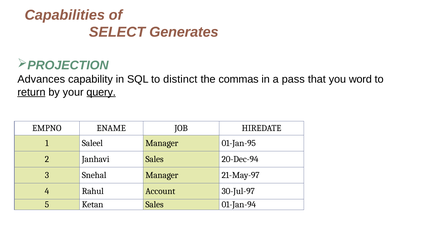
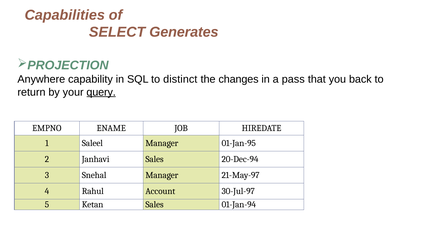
Advances: Advances -> Anywhere (41, 79)
commas: commas -> changes (239, 79)
word: word -> back (360, 79)
return underline: present -> none (31, 92)
